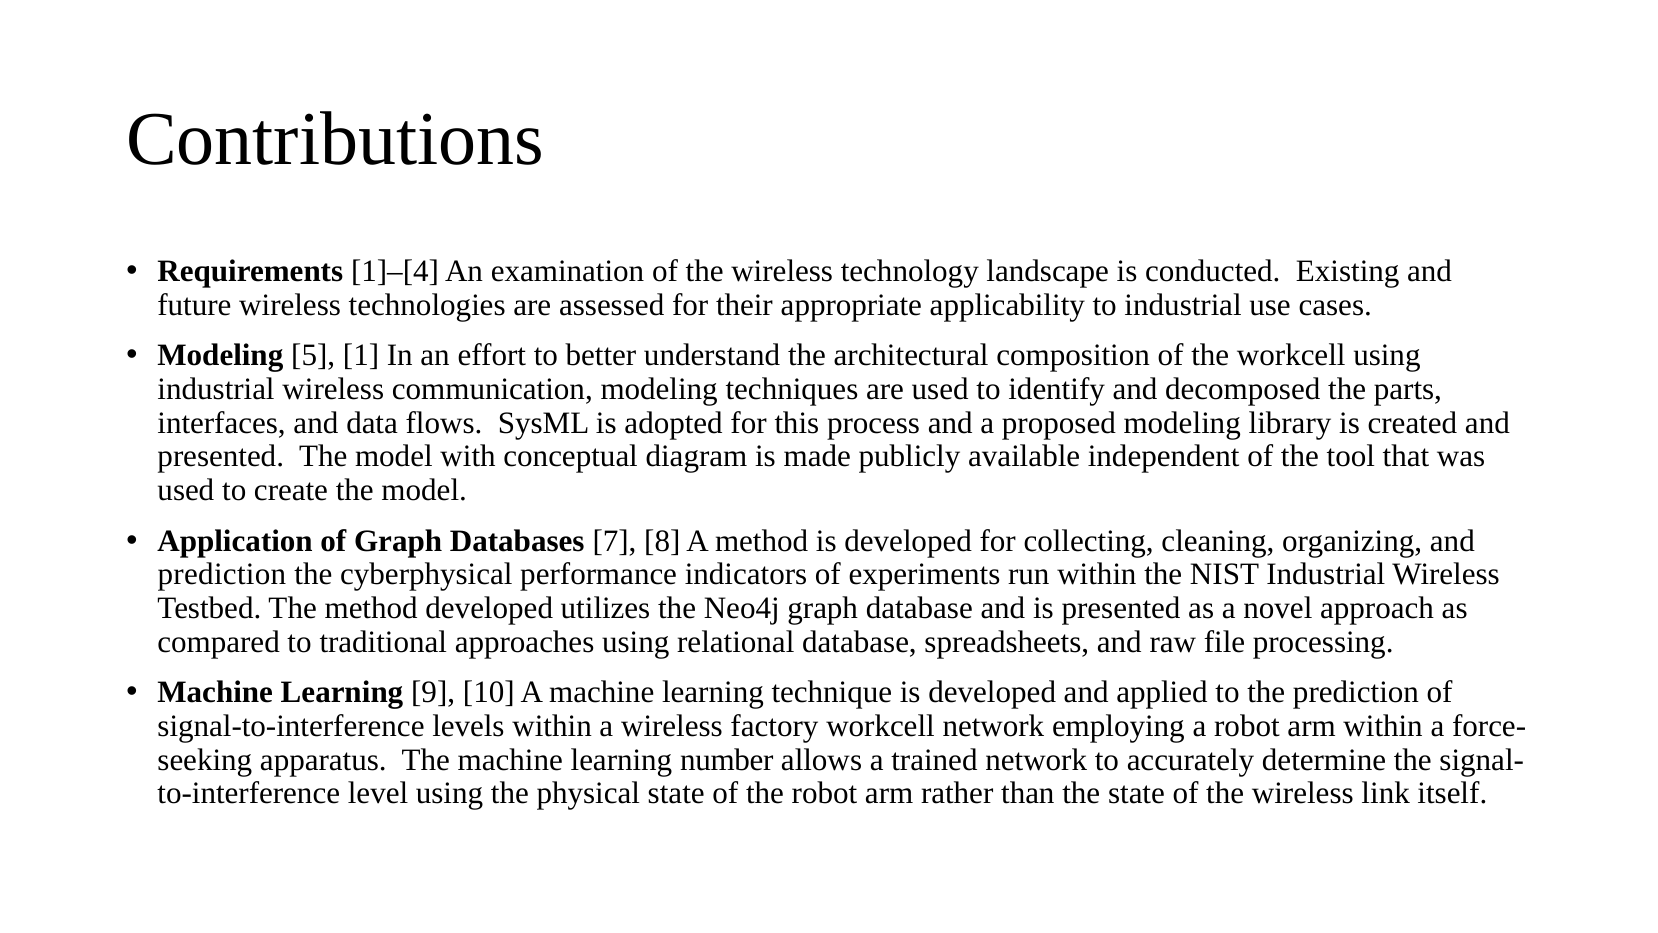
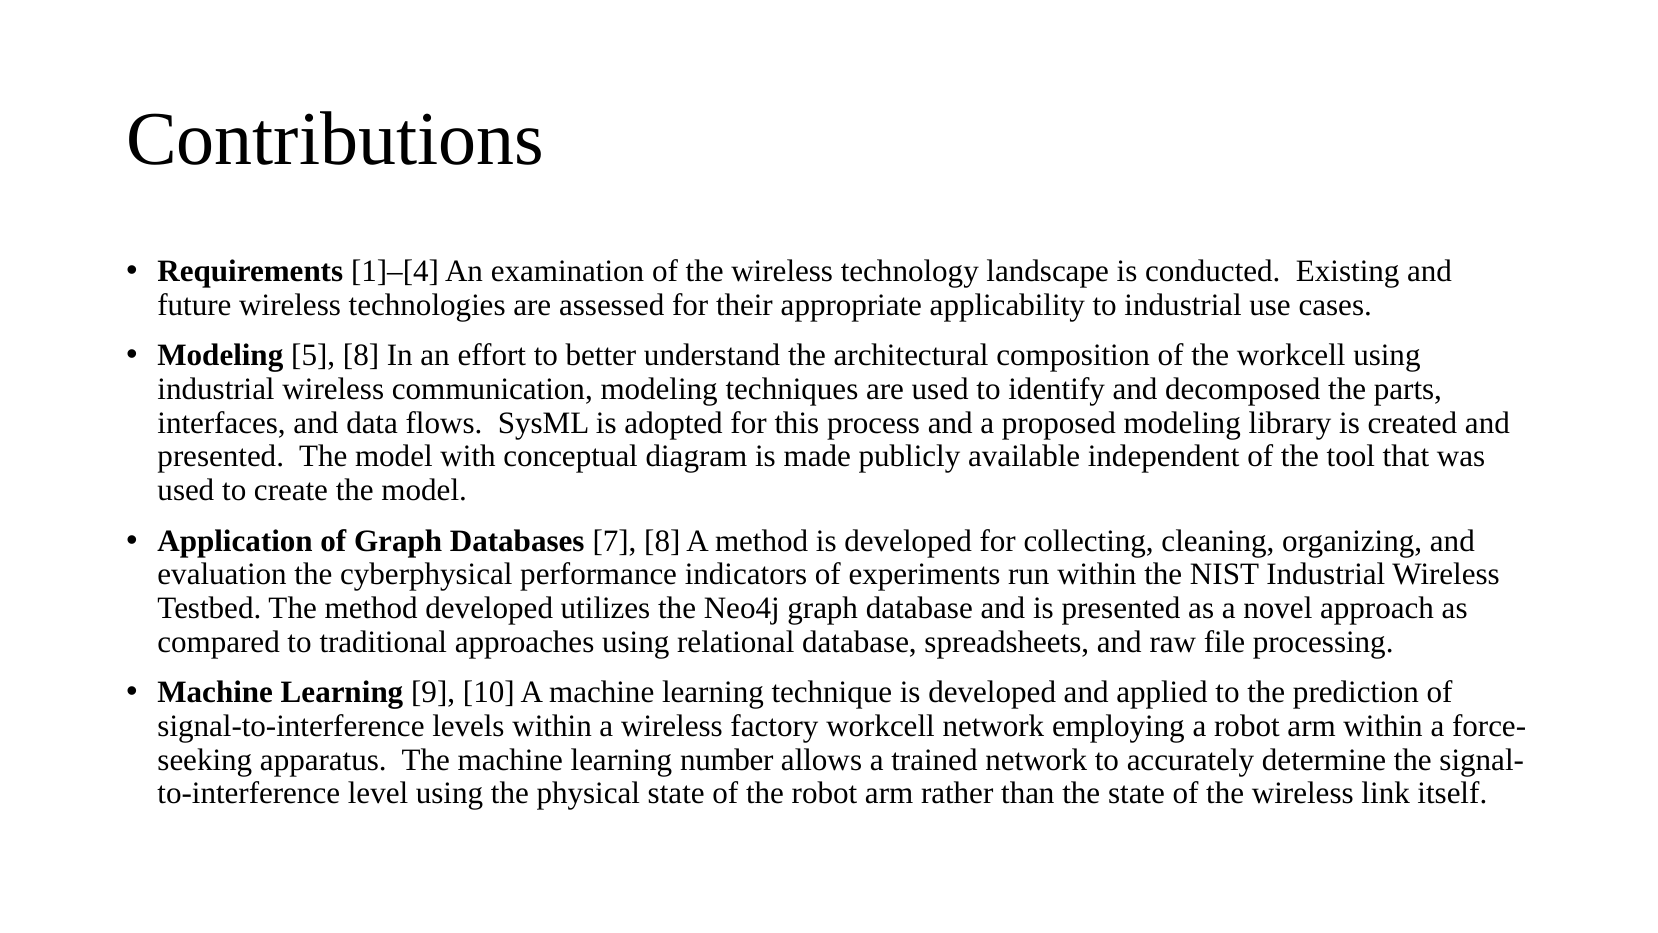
5 1: 1 -> 8 (361, 356)
prediction: prediction -> evaluation (222, 574)
